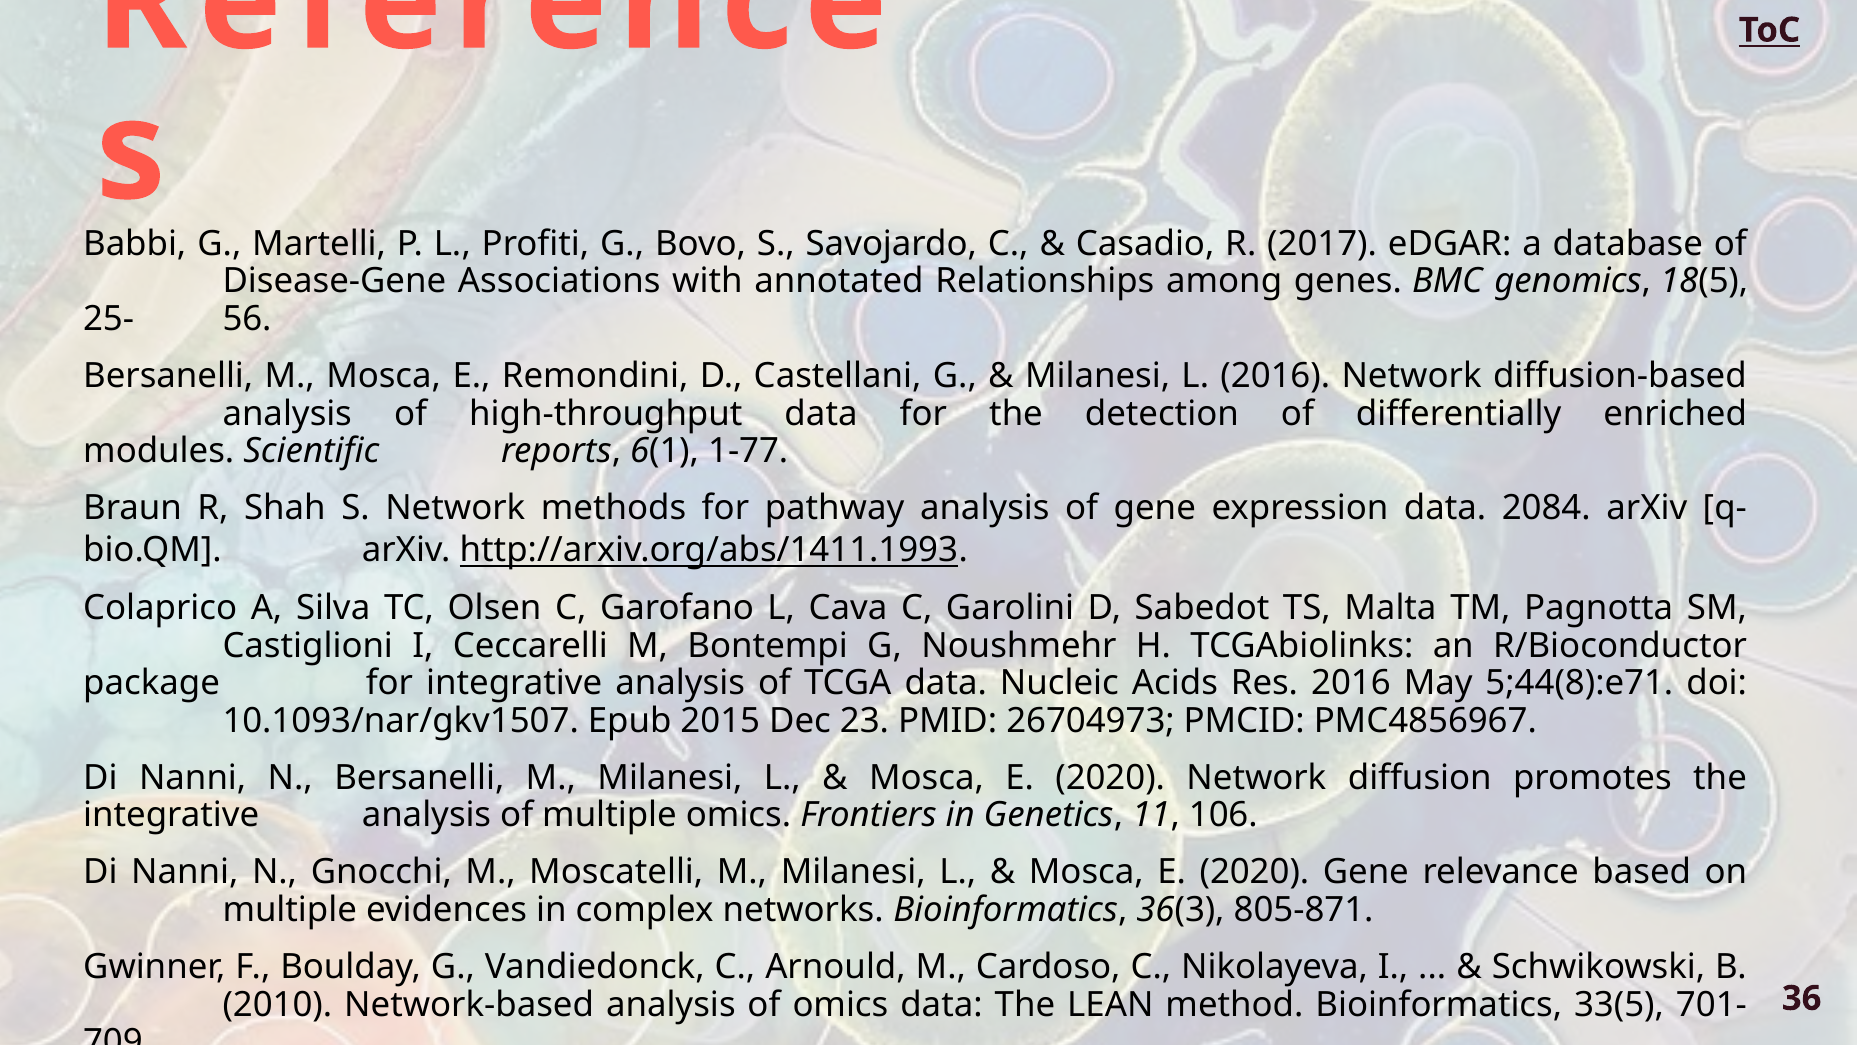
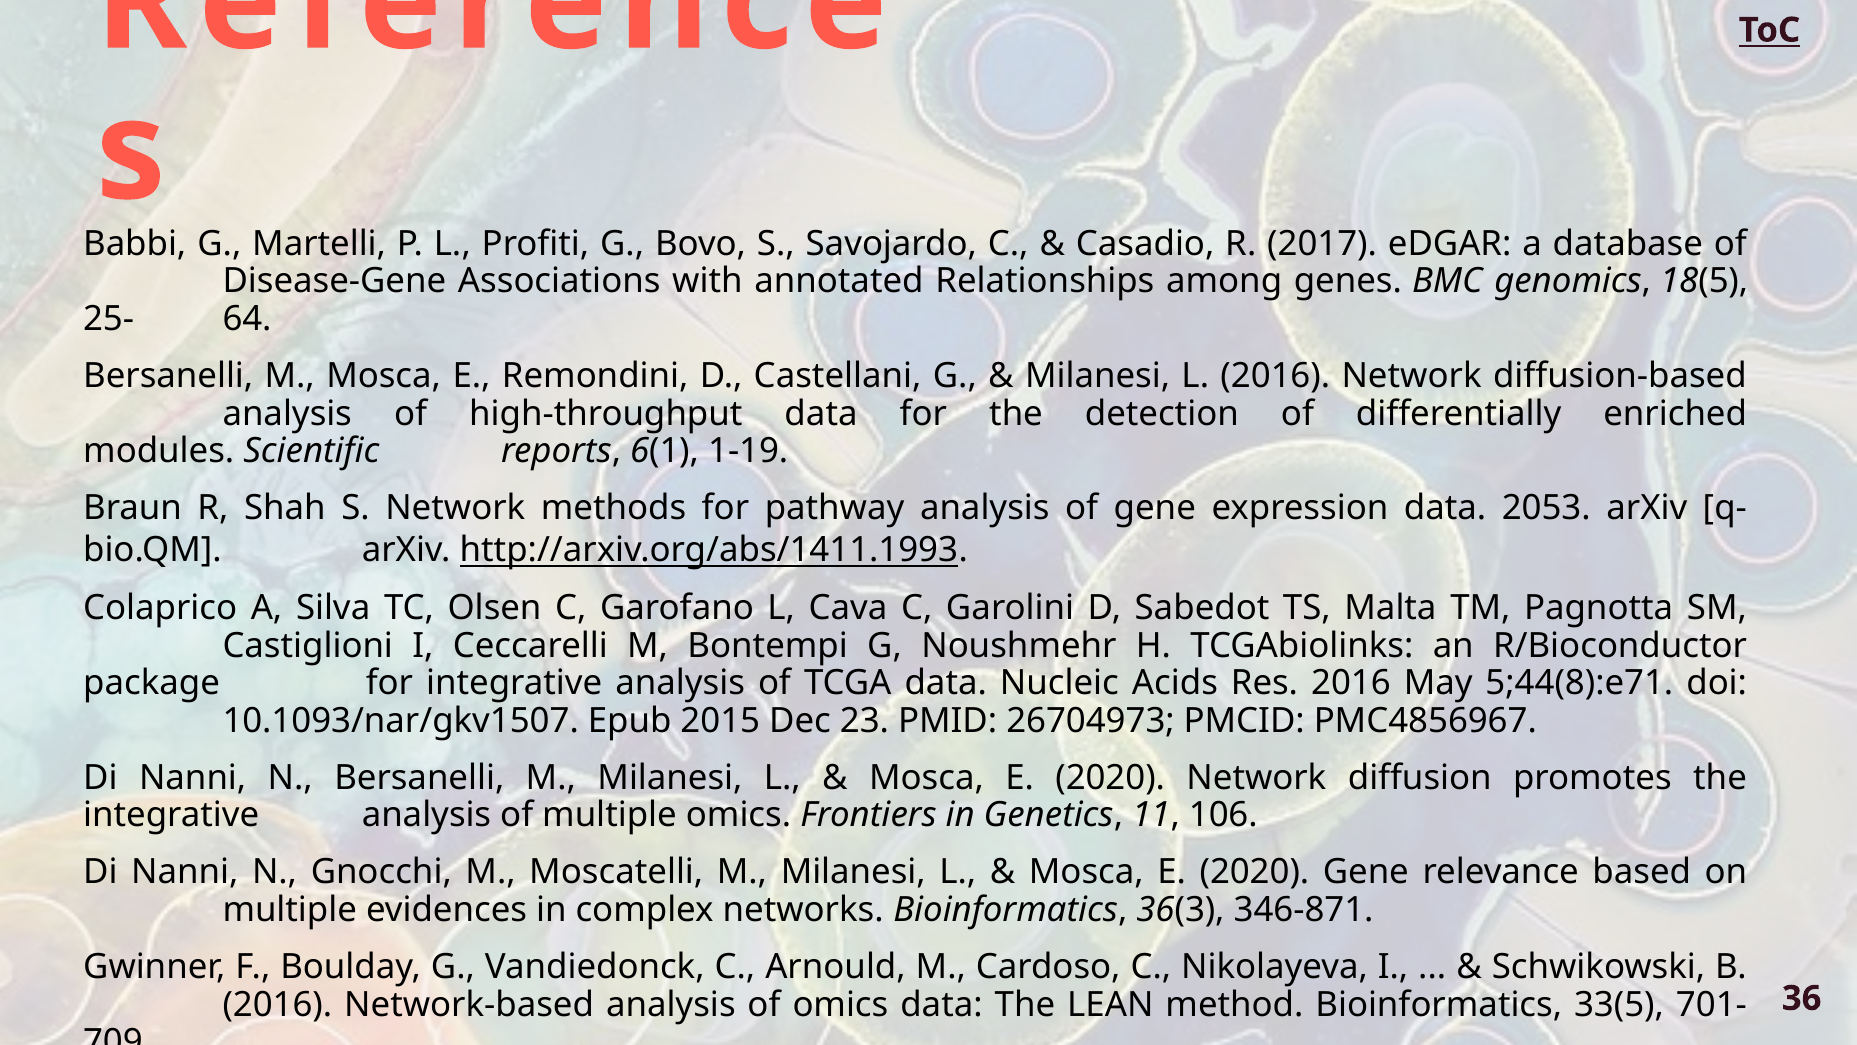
56: 56 -> 64 (247, 319)
1-77: 1-77 -> 1-19 (748, 451)
2084: 2084 -> 2053 (1546, 508)
805-871: 805-871 -> 346-871 (1304, 910)
2010: 2010 -> 2016 (277, 1004)
